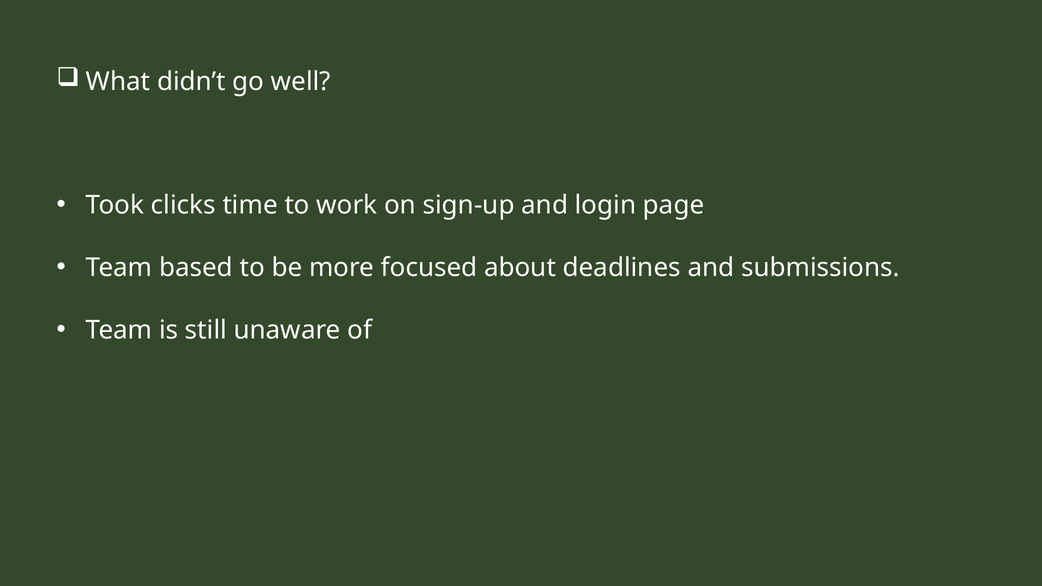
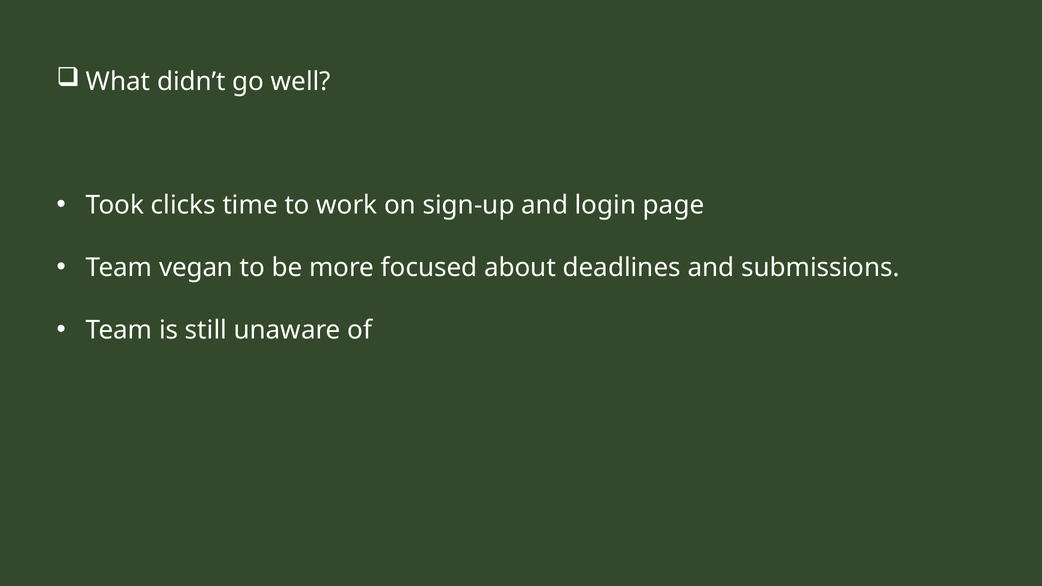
based: based -> vegan (196, 268)
